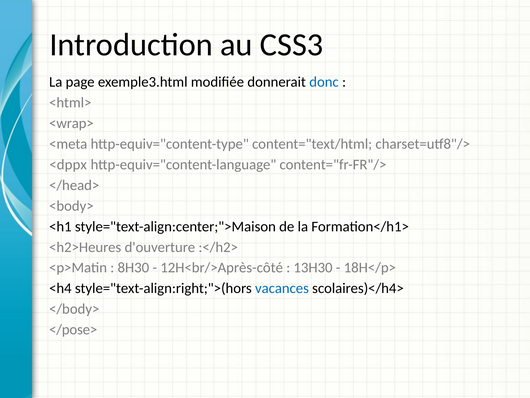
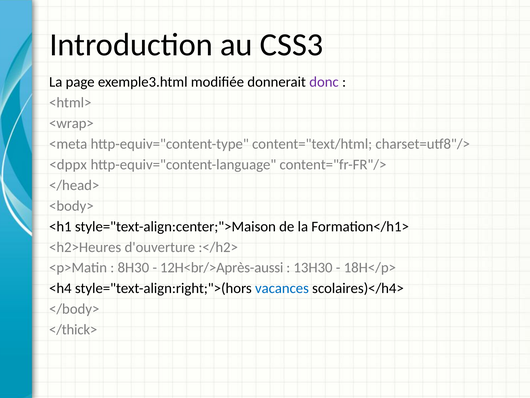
donc colour: blue -> purple (324, 82)
12H<br/>Après-côté: 12H<br/>Après-côté -> 12H<br/>Après-aussi (222, 267)
</pose>: </pose> -> </thick> (73, 329)
